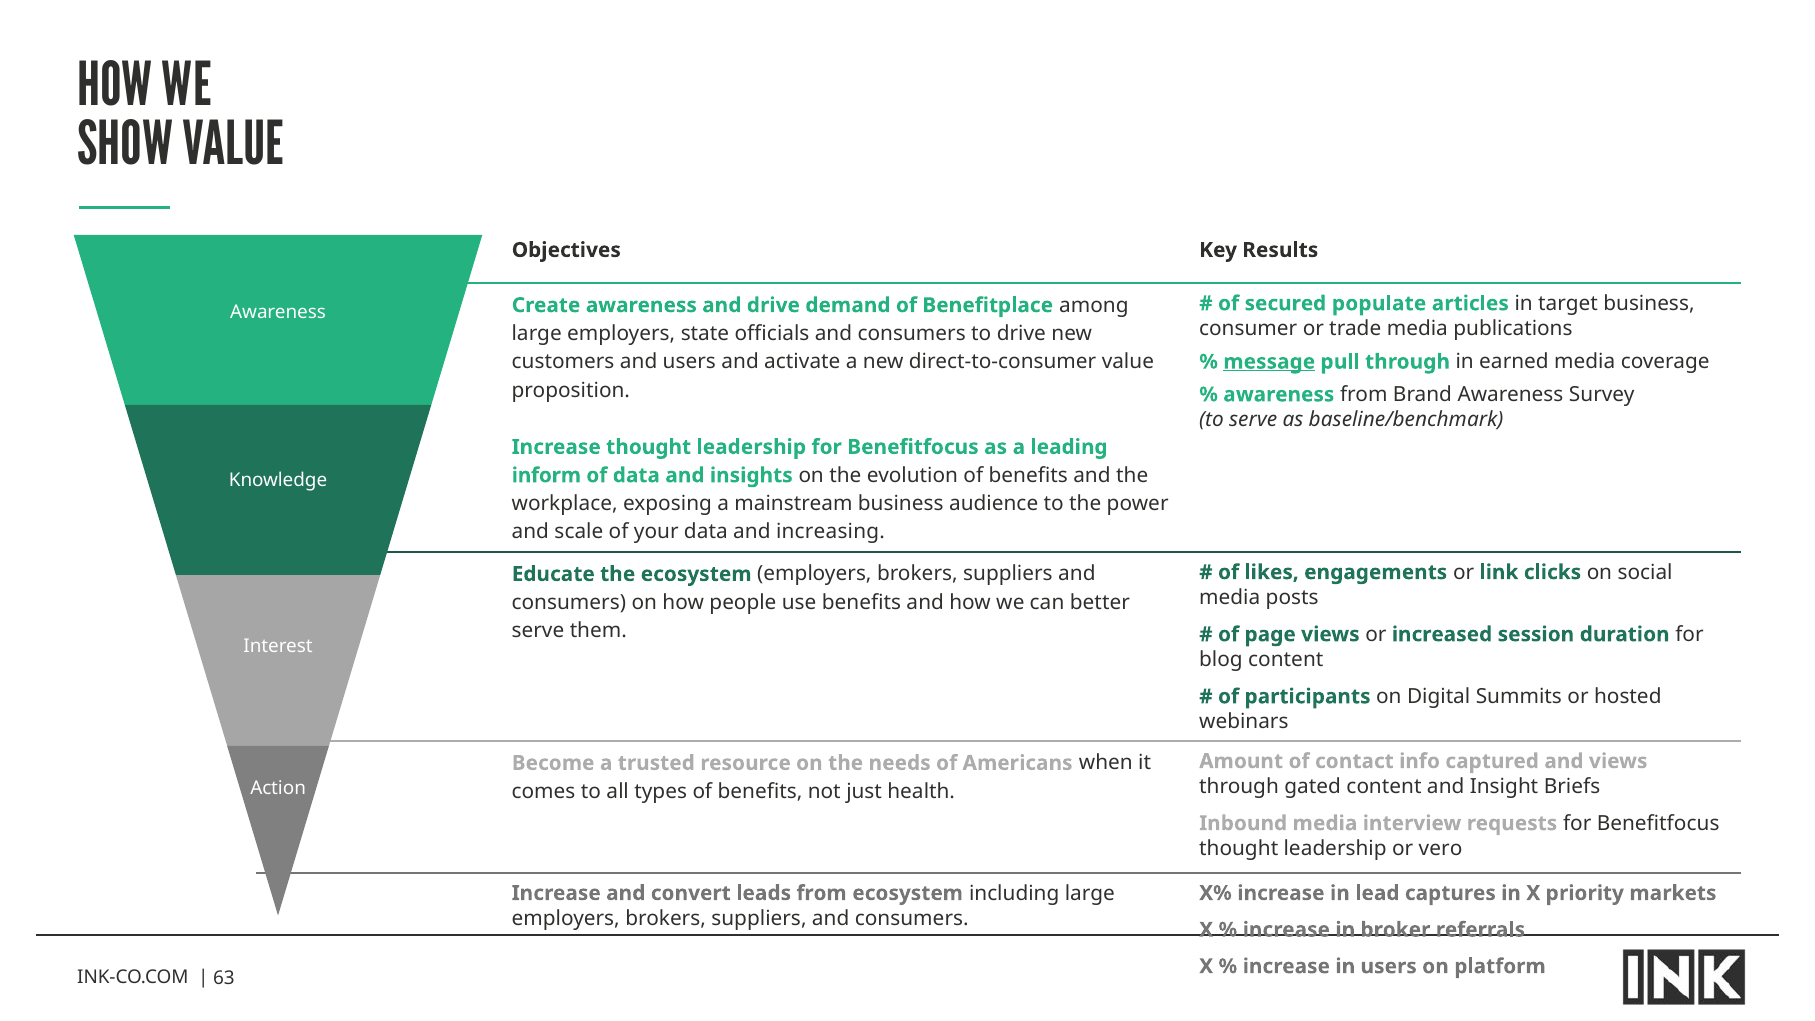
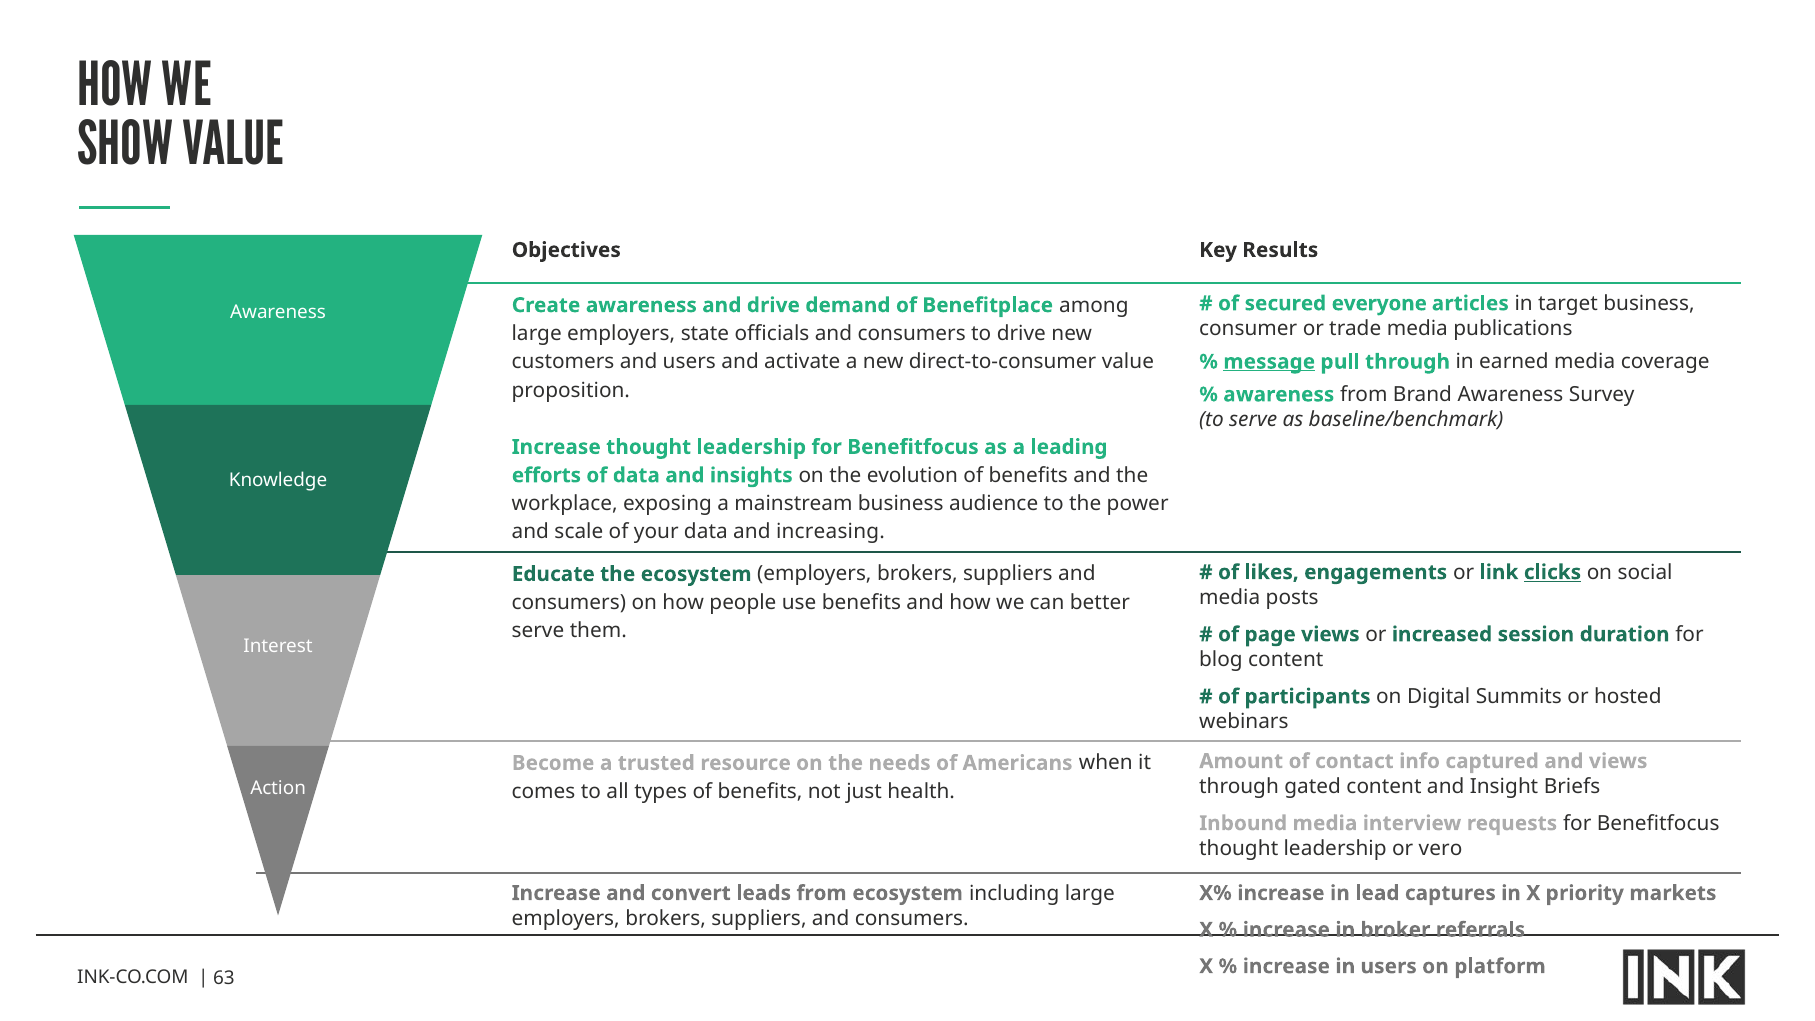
populate: populate -> everyone (1379, 303)
inform: inform -> efforts (546, 475)
clicks underline: none -> present (1552, 572)
